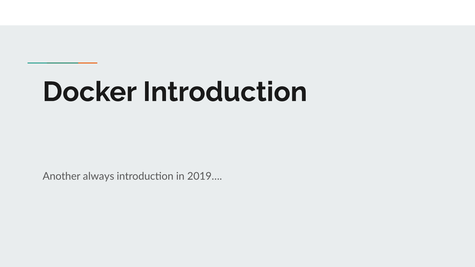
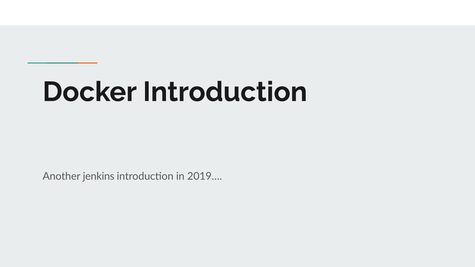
always: always -> jenkins (99, 177)
